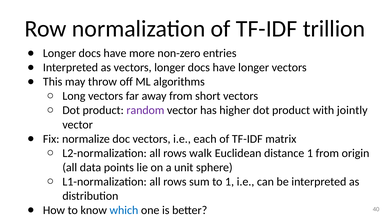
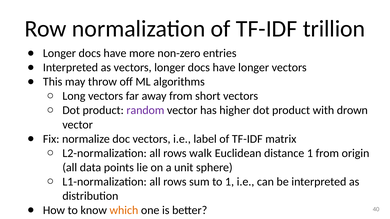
jointly: jointly -> drown (352, 111)
each: each -> label (205, 139)
which colour: blue -> orange (124, 211)
